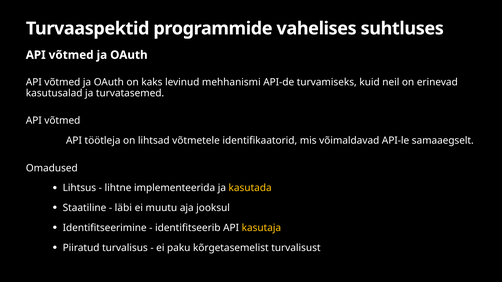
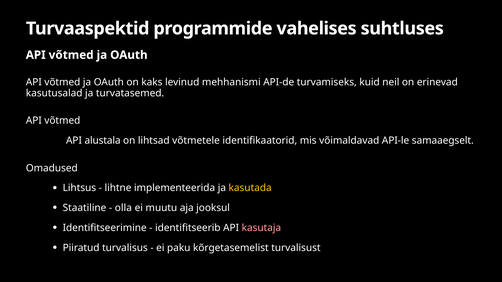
töötleja: töötleja -> alustala (103, 141)
läbi: läbi -> olla (123, 208)
kasutaja colour: yellow -> pink (261, 228)
